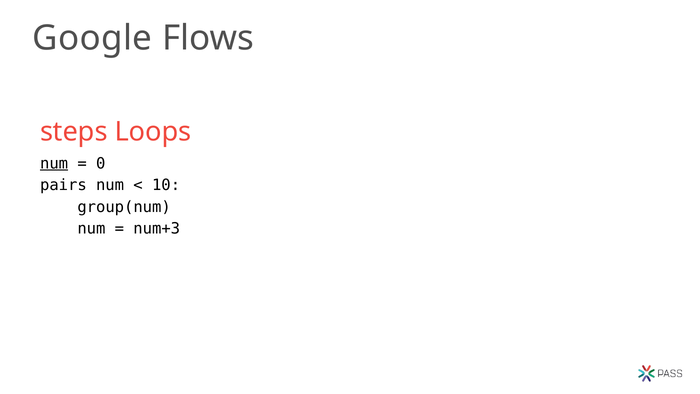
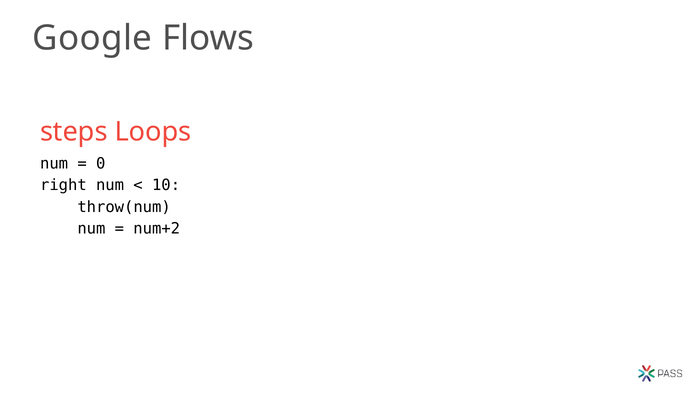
num underline: present -> none (54, 163)
pairs: pairs -> right (63, 185)
group(num: group(num -> throw(num (124, 207)
num+3: num+3 -> num+2 (157, 229)
